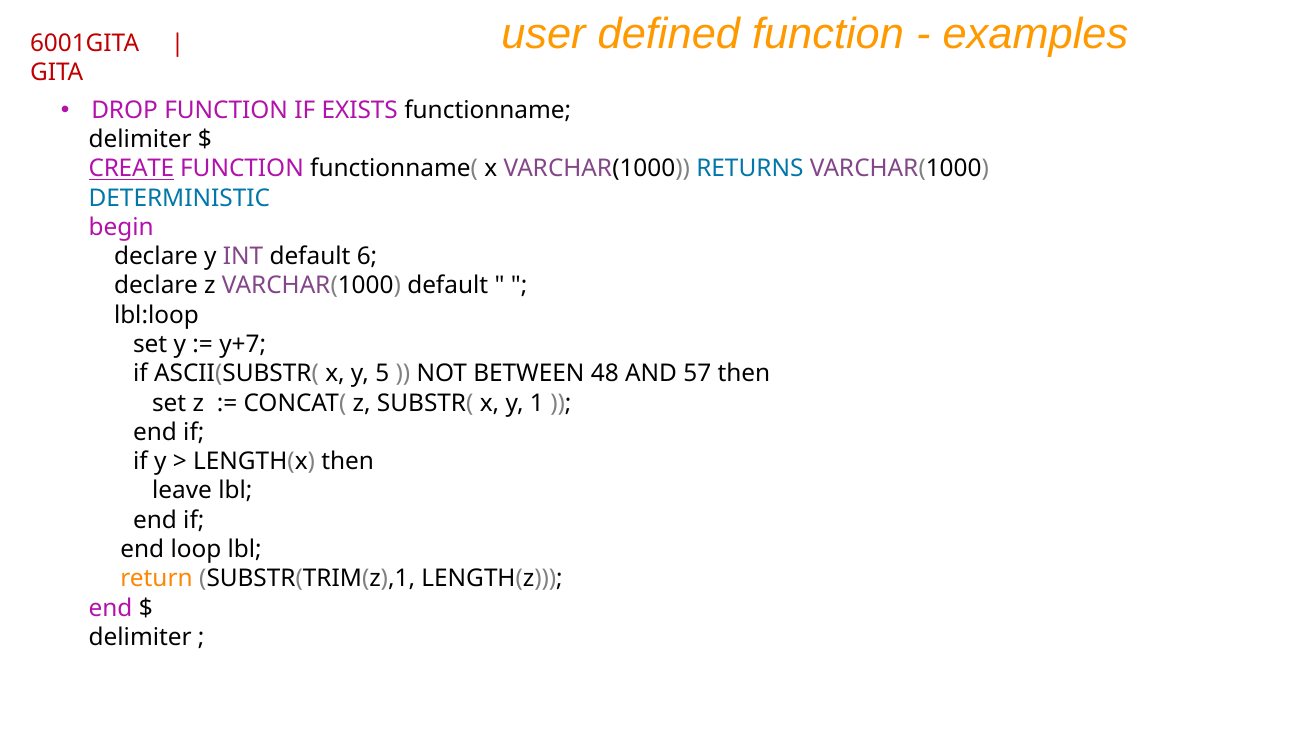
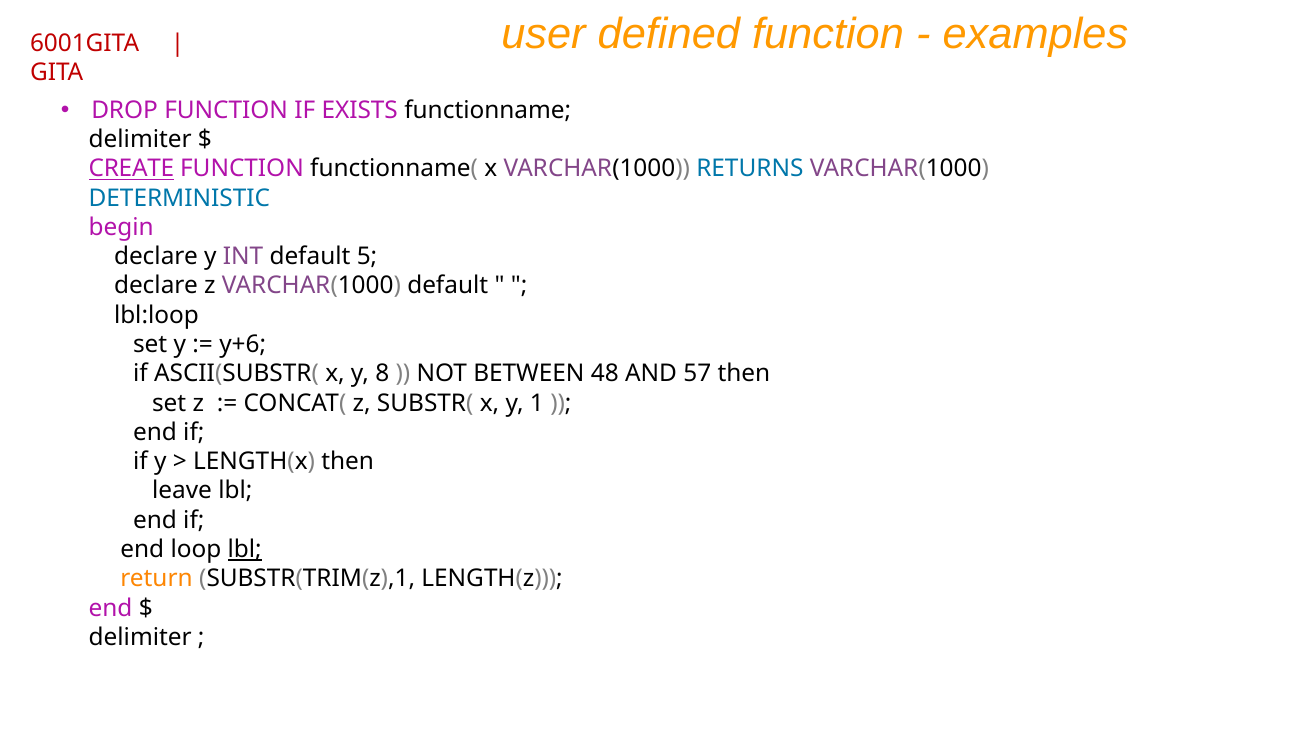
6: 6 -> 5 (367, 257)
y+7: y+7 -> y+6 (243, 344)
5: 5 -> 8 (382, 374)
lbl underline: none -> present (245, 549)
